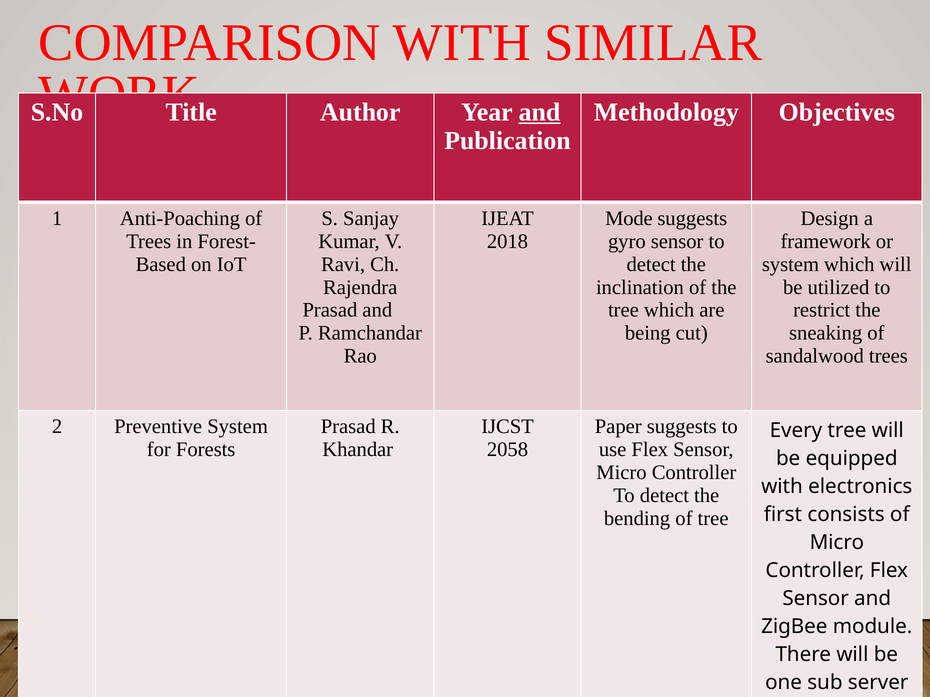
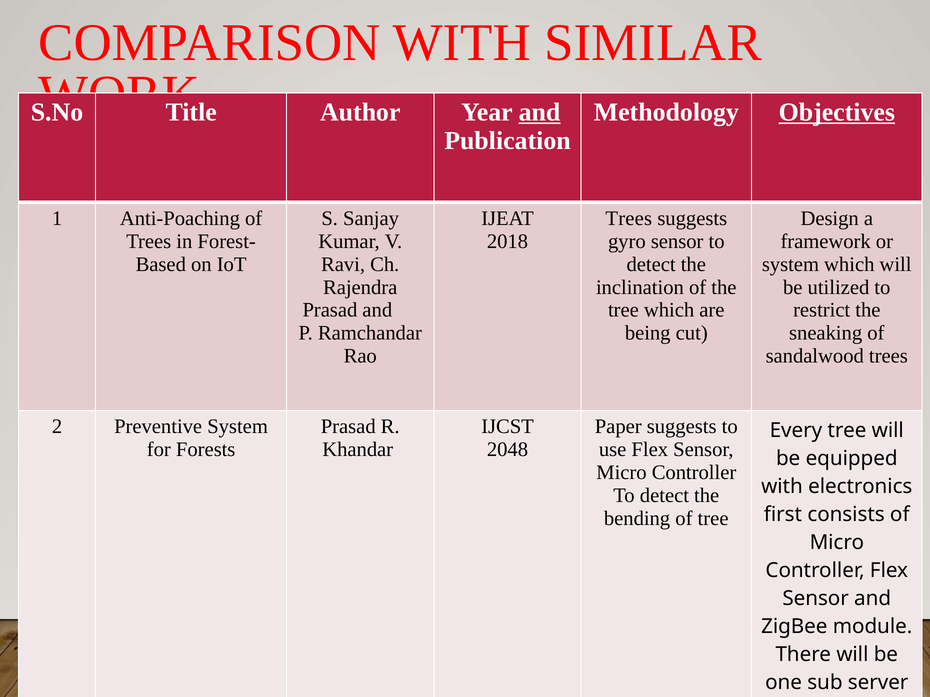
Objectives underline: none -> present (837, 112)
Mode: Mode -> Trees (629, 219)
2058: 2058 -> 2048 (508, 450)
